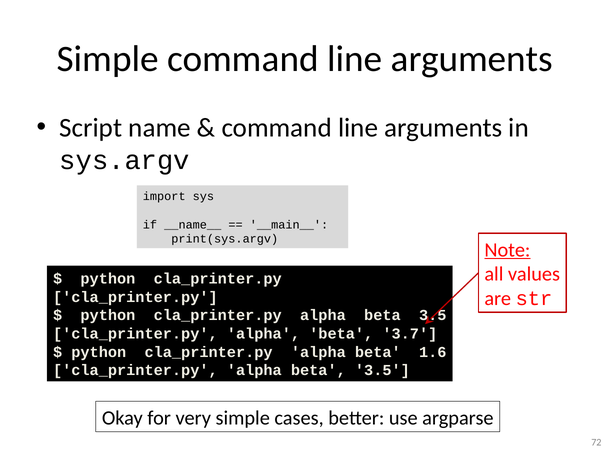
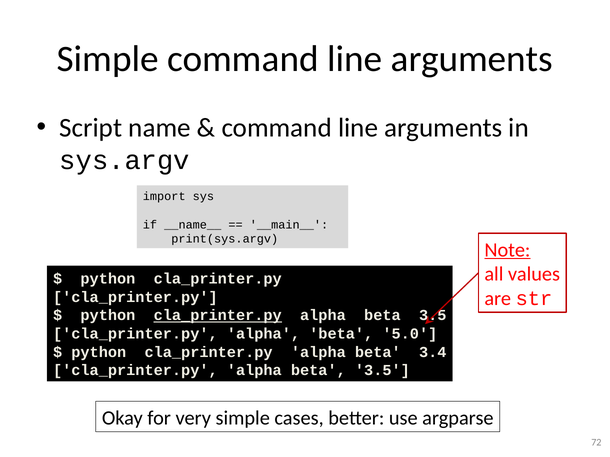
cla_printer.py underline: none -> present (218, 316)
3.7: 3.7 -> 5.0 (410, 334)
1.6: 1.6 -> 3.4 (433, 352)
